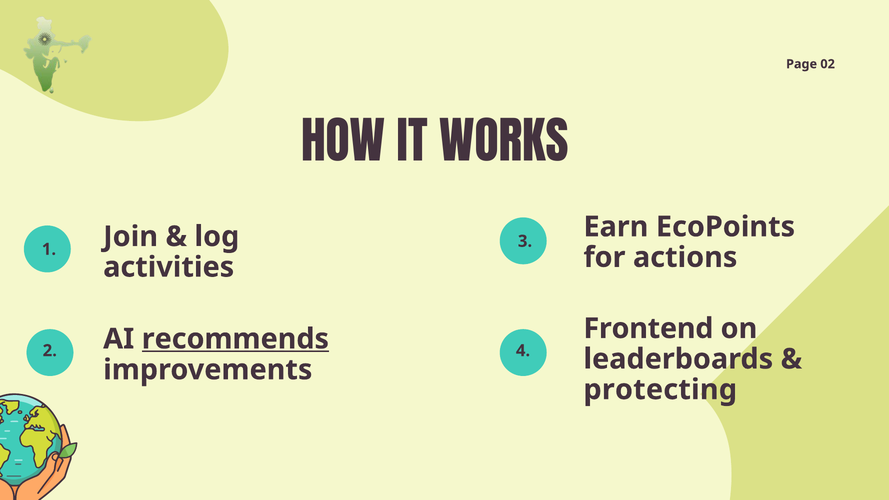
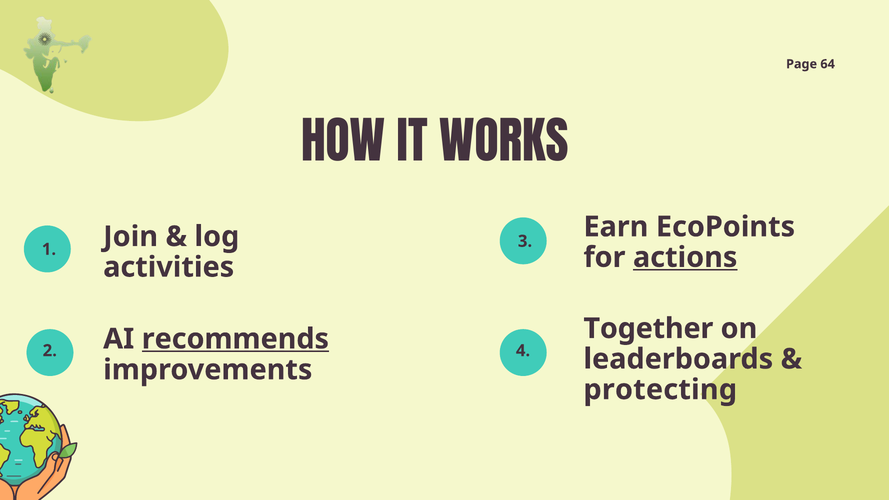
02: 02 -> 64 (828, 64)
actions underline: none -> present (685, 257)
Frontend: Frontend -> Together (648, 329)
